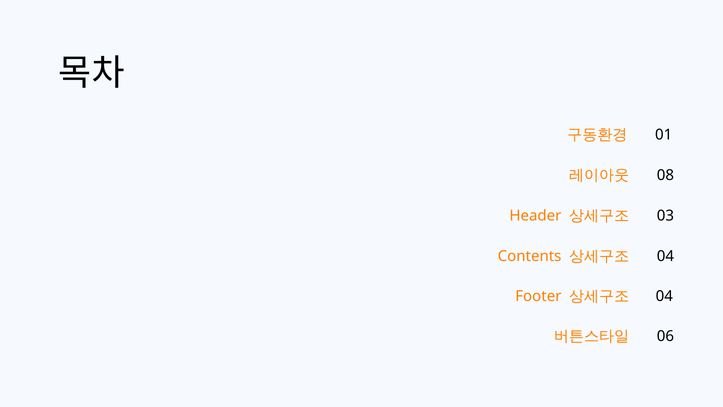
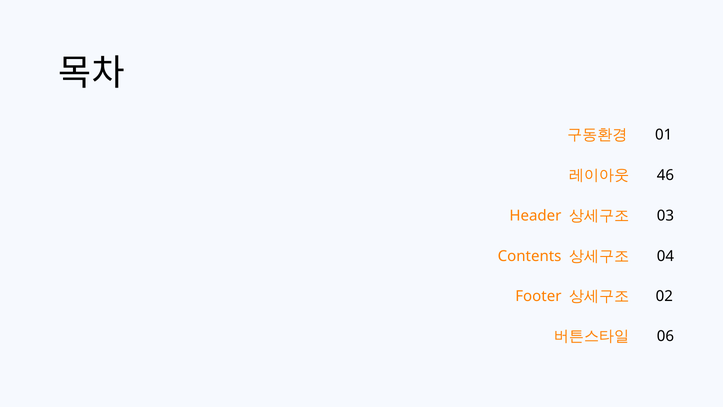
08: 08 -> 46 (665, 175)
04: 04 -> 02 (664, 296)
